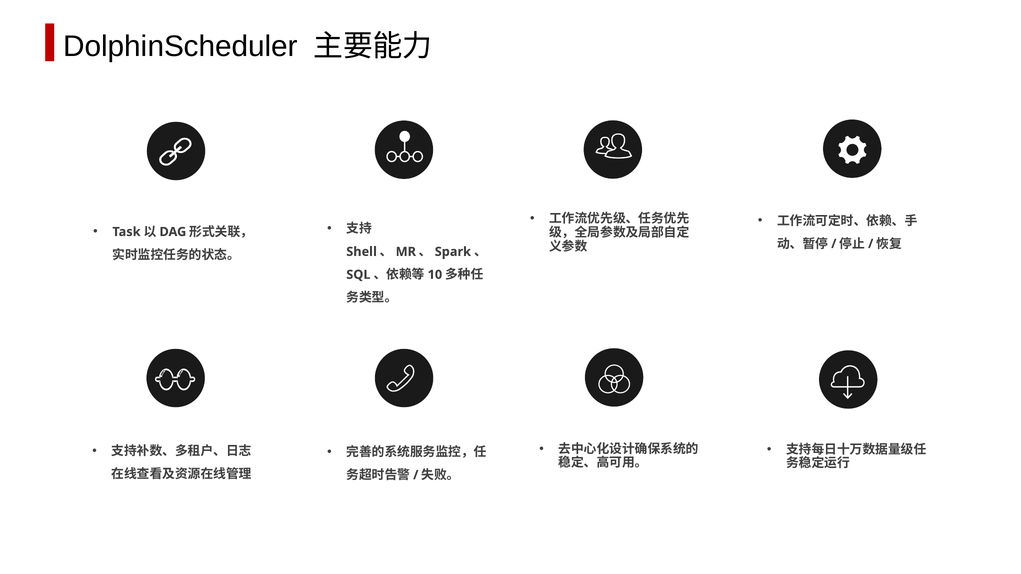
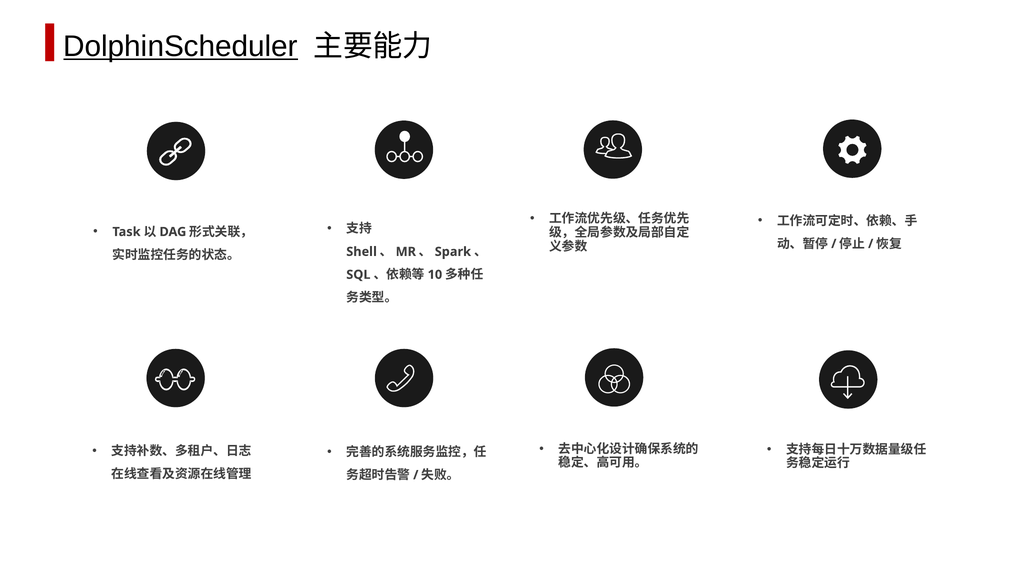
DolphinScheduler underline: none -> present (181, 46)
